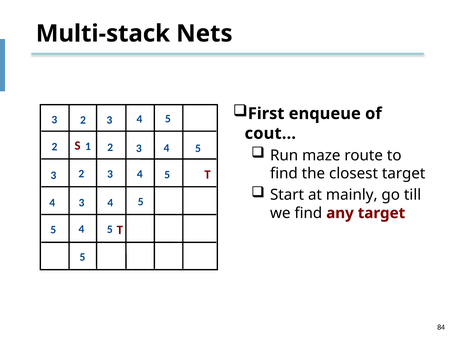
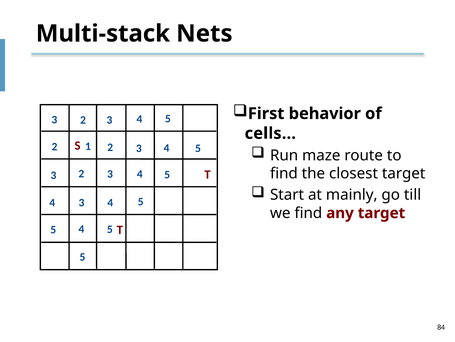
enqueue: enqueue -> behavior (325, 113)
cout: cout -> cells (270, 133)
